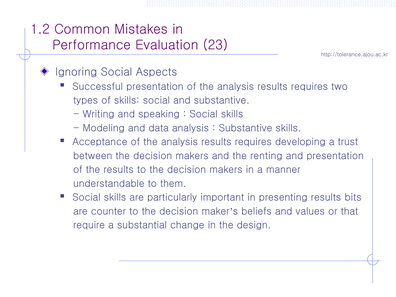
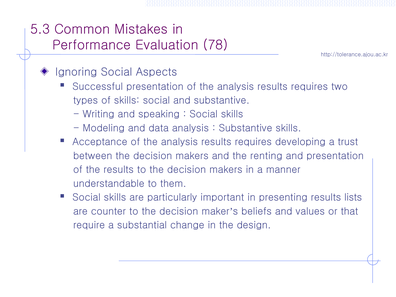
1.2: 1.2 -> 5.3 (40, 29)
23: 23 -> 78 (215, 45)
bits: bits -> lists (353, 197)
